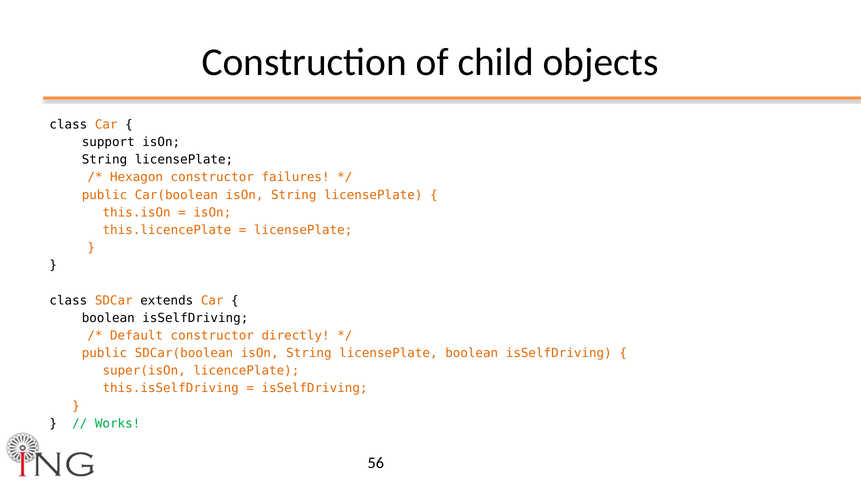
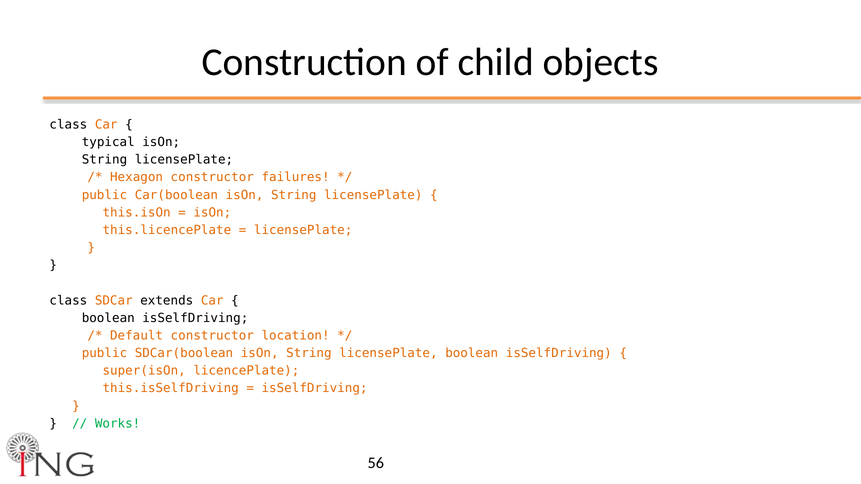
support: support -> typical (108, 142)
directly: directly -> location (296, 336)
